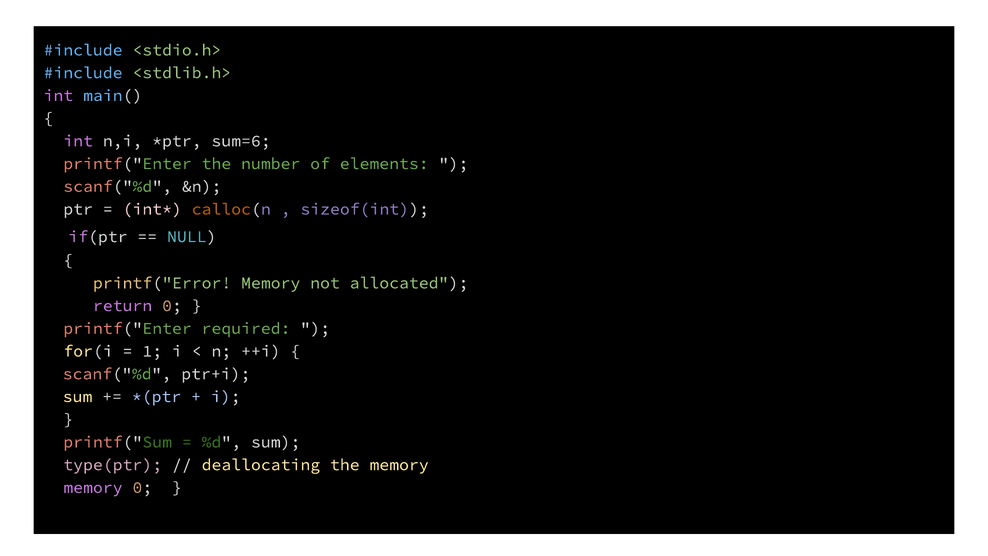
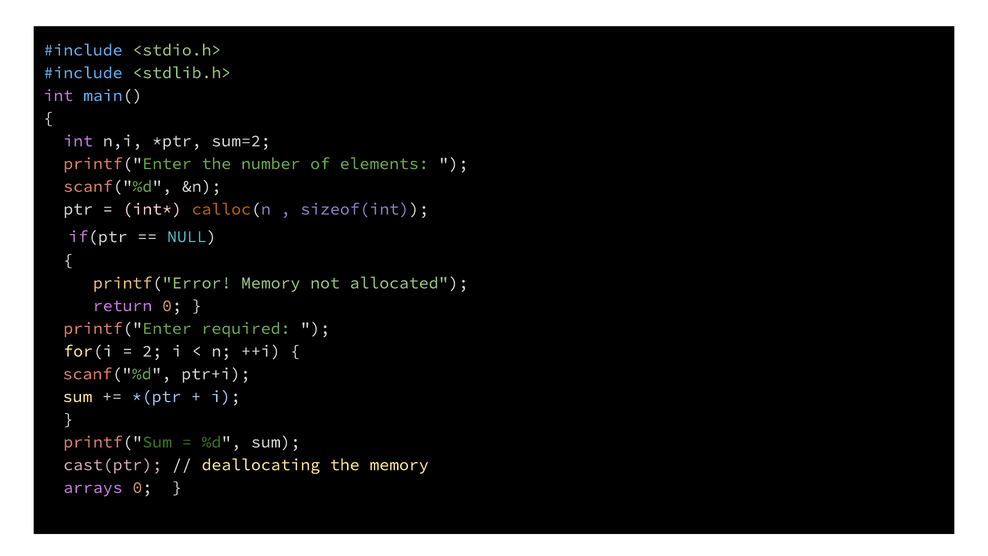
sum=6: sum=6 -> sum=2 (241, 141)
1: 1 -> 2 (152, 351)
type(ptr: type(ptr -> cast(ptr (113, 465)
memory: memory -> arrays (93, 487)
